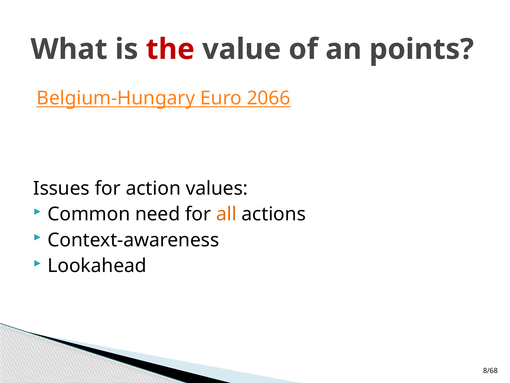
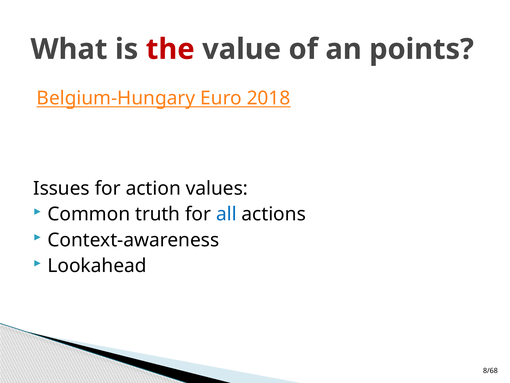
2066: 2066 -> 2018 (269, 98)
need: need -> truth (158, 214)
all colour: orange -> blue (226, 214)
